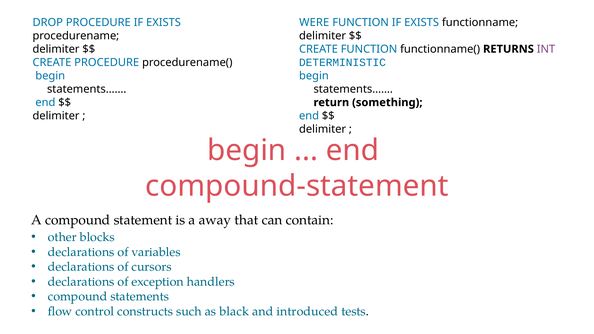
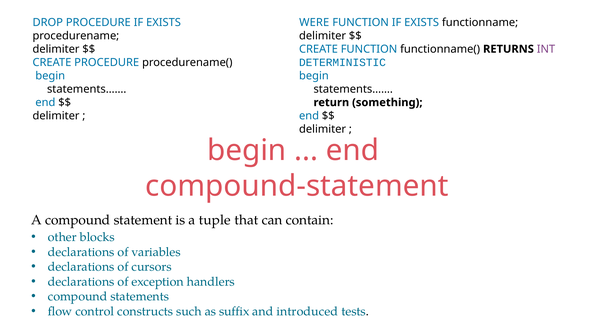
away: away -> tuple (215, 220)
black: black -> suffix (234, 312)
